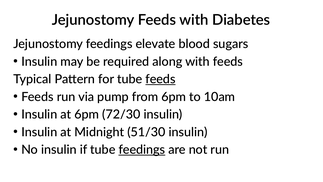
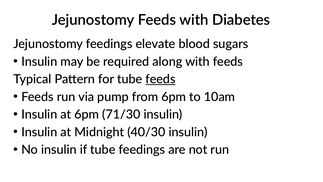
72/30: 72/30 -> 71/30 (121, 114)
51/30: 51/30 -> 40/30 (146, 132)
feedings underline: present -> none (142, 150)
